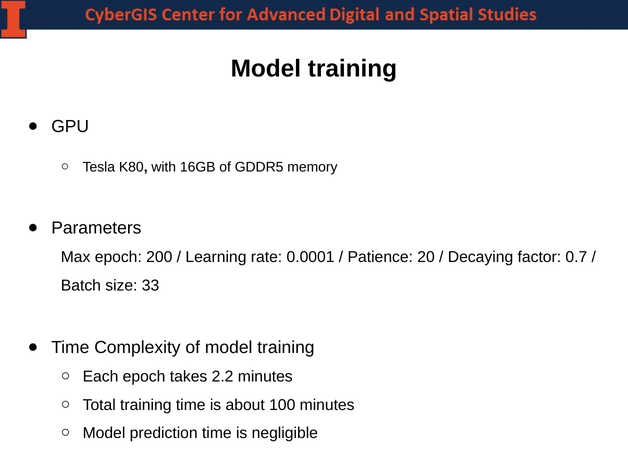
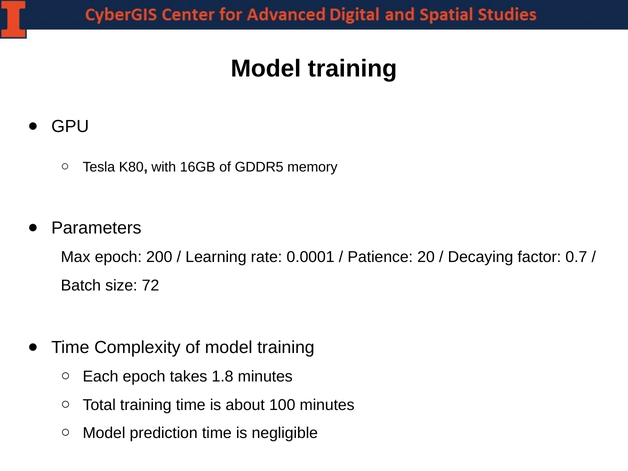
33: 33 -> 72 (151, 286)
2.2: 2.2 -> 1.8 (223, 377)
